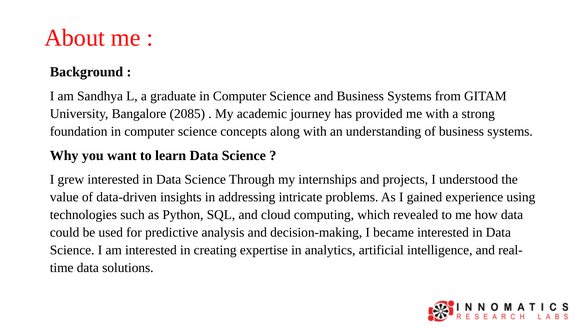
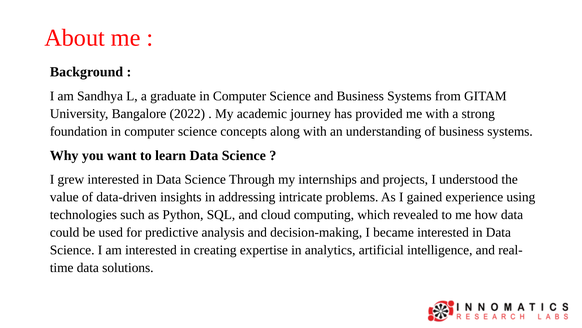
2085: 2085 -> 2022 (187, 113)
